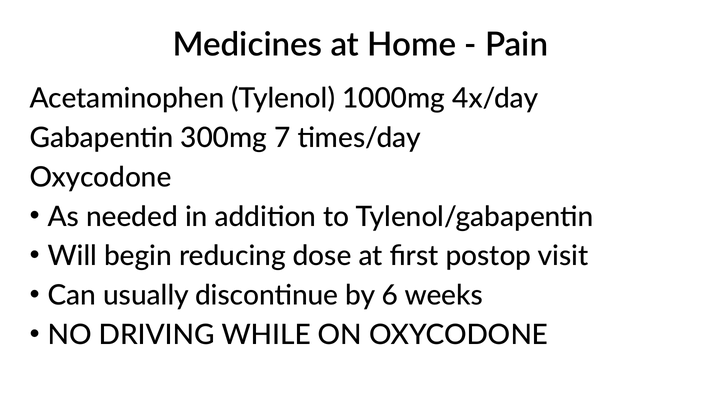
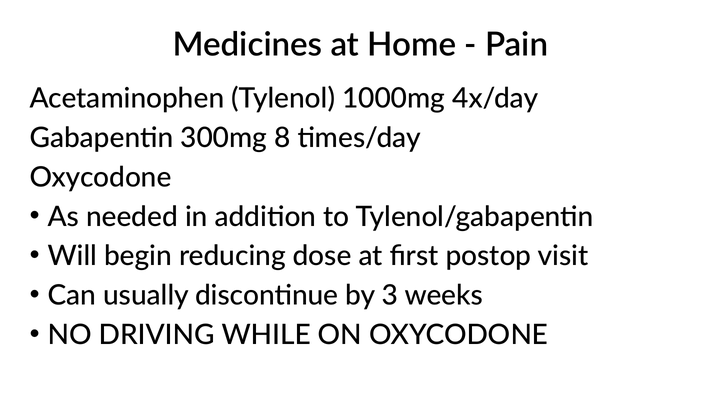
7: 7 -> 8 (282, 138)
6: 6 -> 3 (390, 295)
